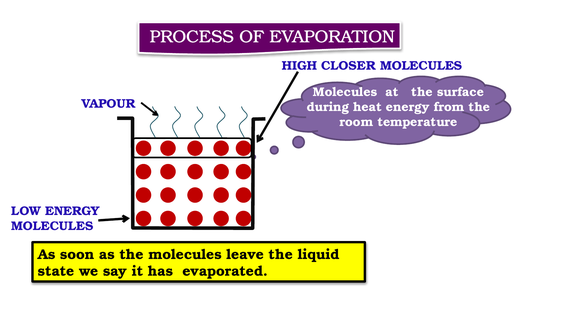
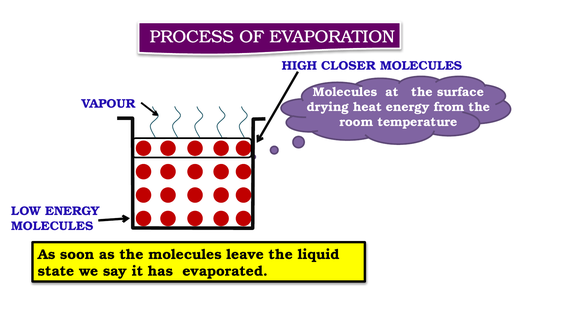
during: during -> drying (328, 107)
